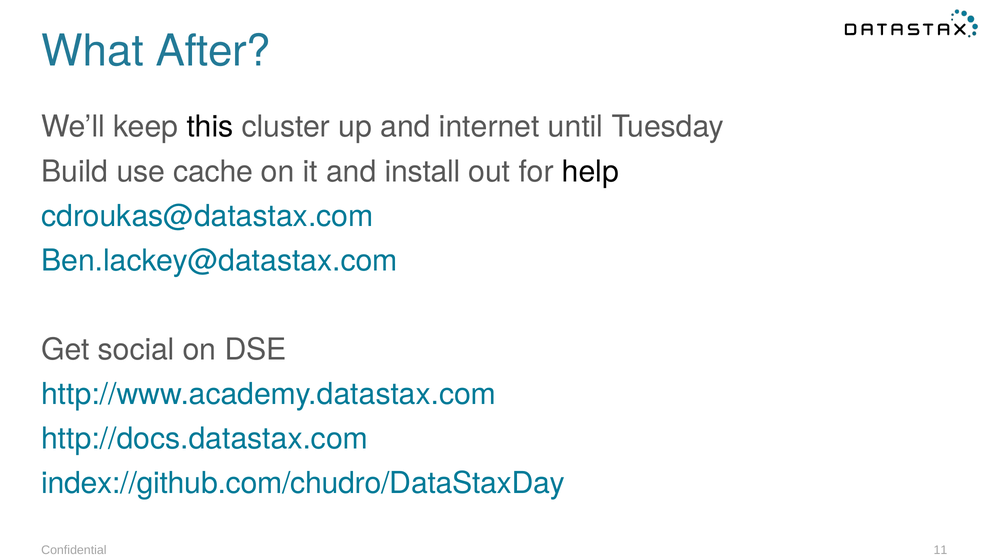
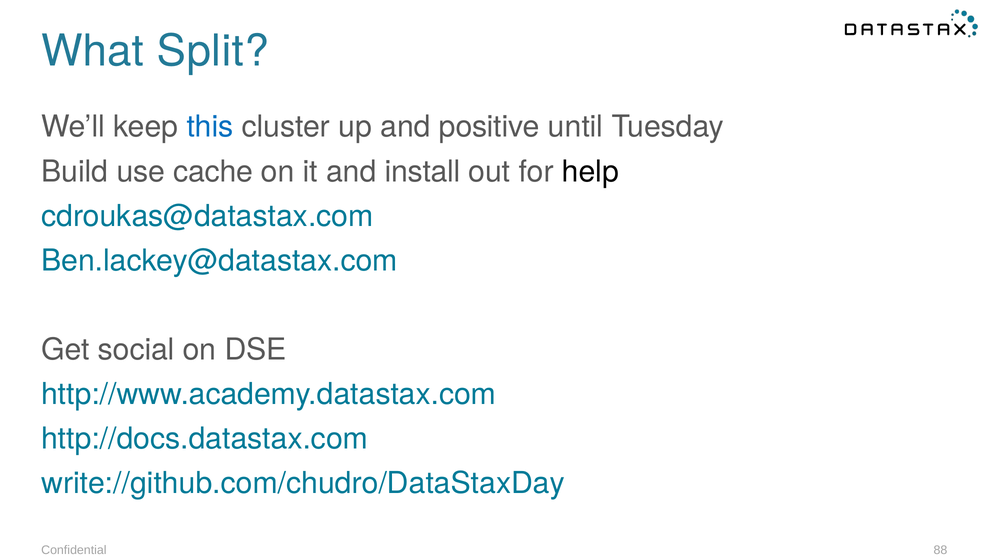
After: After -> Split (213, 51)
this colour: black -> blue (210, 127)
internet: internet -> positive (489, 127)
index://github.com/chudro/DataStaxDay: index://github.com/chudro/DataStaxDay -> write://github.com/chudro/DataStaxDay (303, 483)
11: 11 -> 88 (940, 550)
